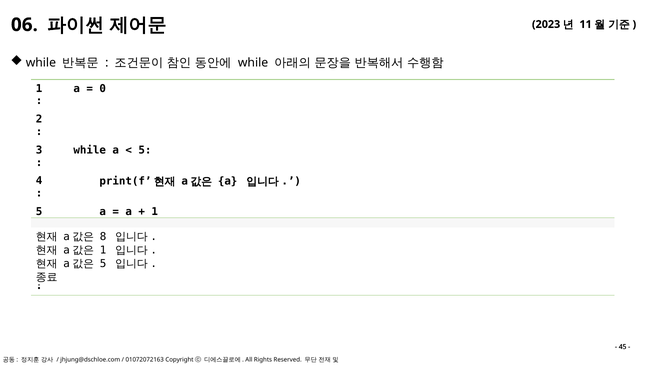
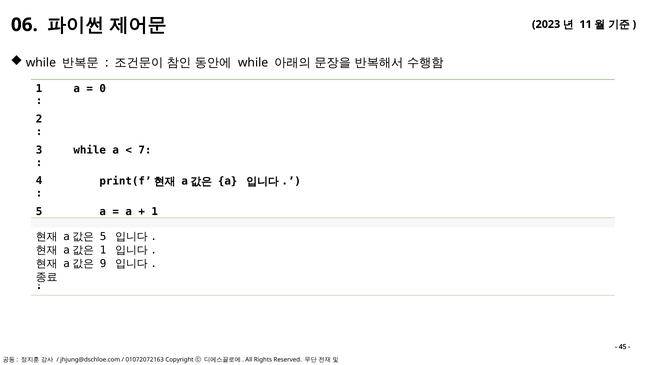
5: 5 -> 7 (145, 150)
8: 8 -> 5 (103, 237)
5: 5 -> 9 (103, 264)
